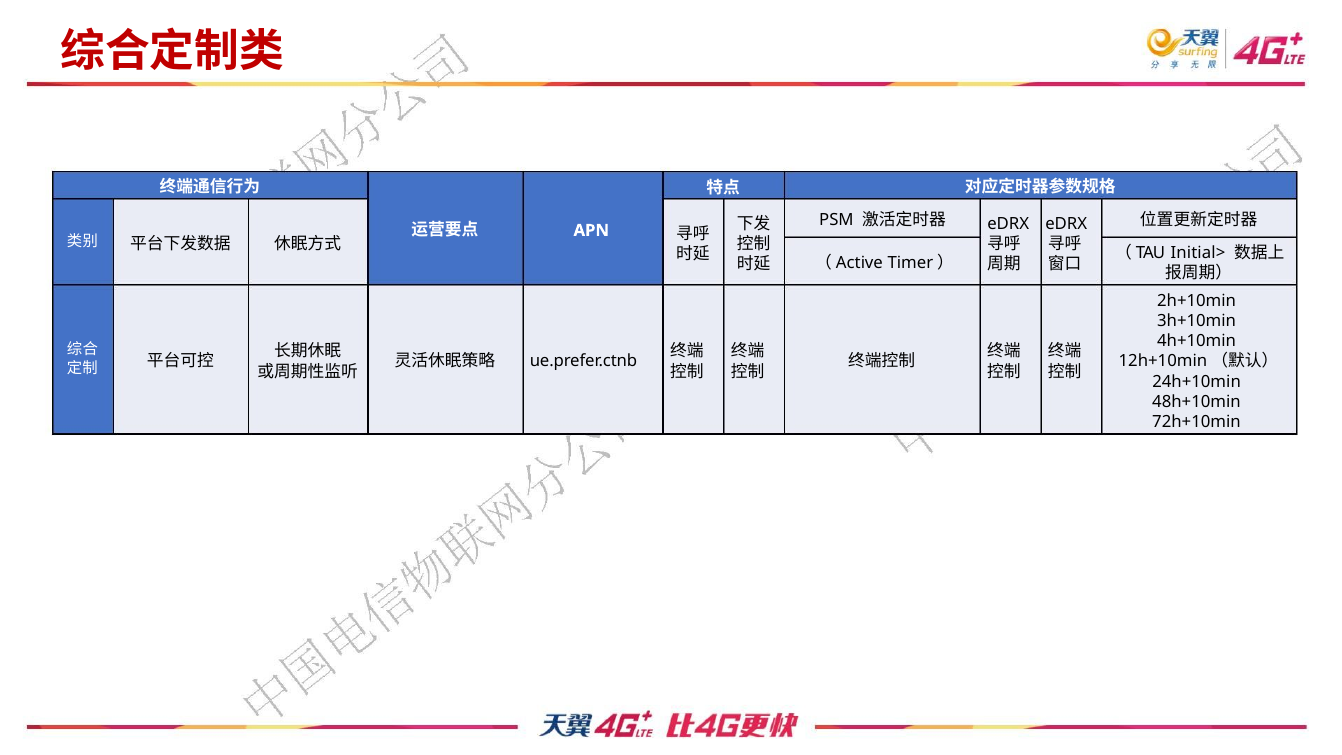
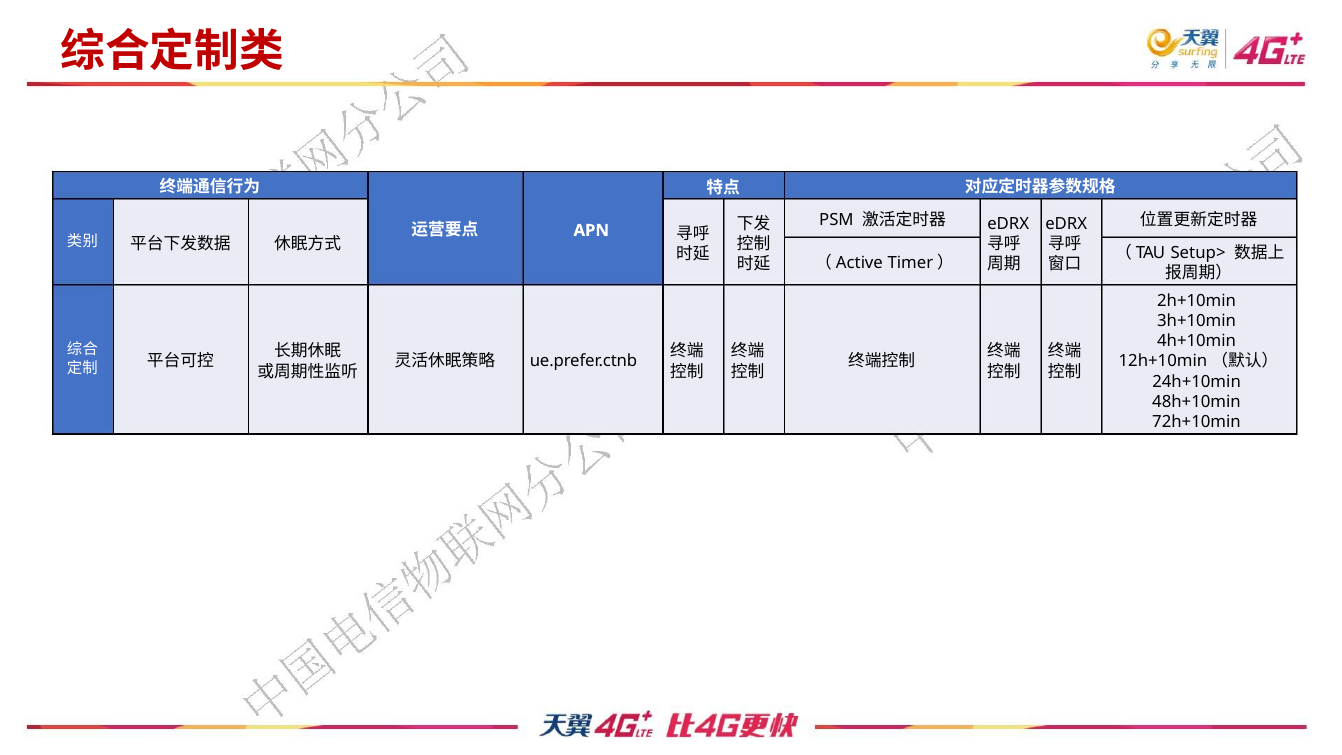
Initial>: Initial> -> Setup> (1198, 253)
